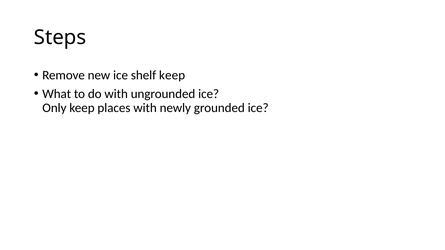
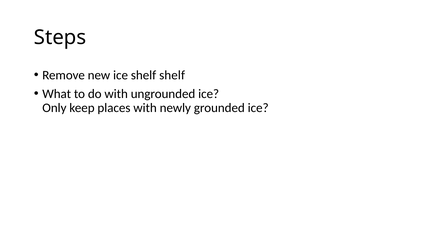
shelf keep: keep -> shelf (172, 75)
